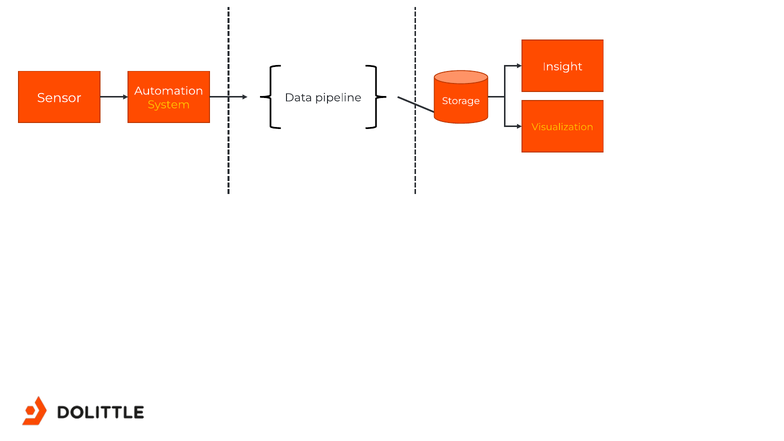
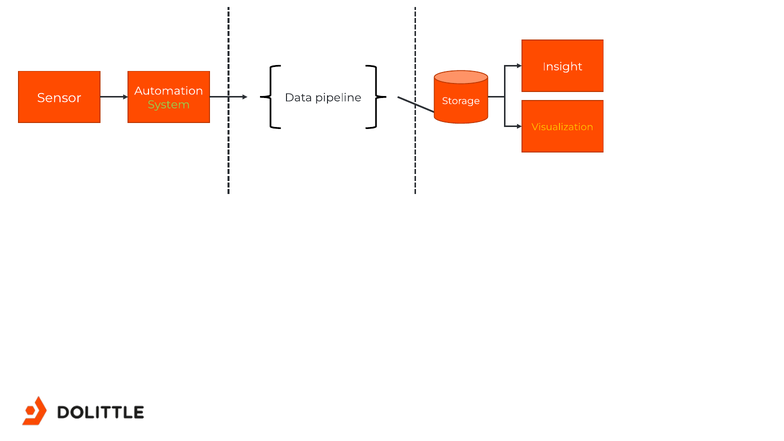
System colour: yellow -> light green (169, 105)
